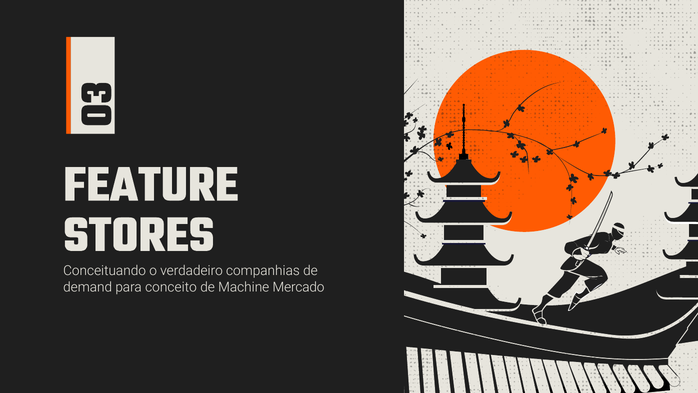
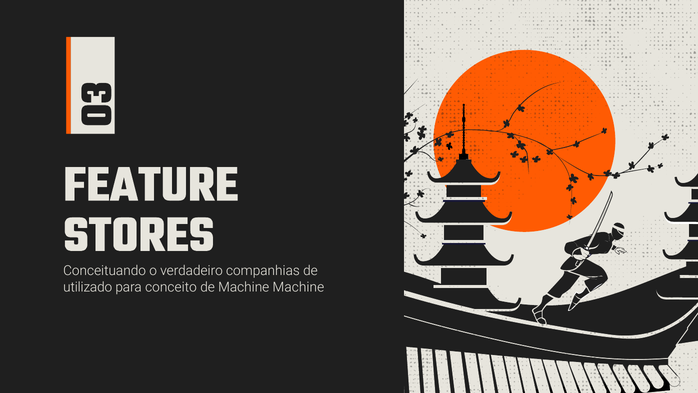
demand: demand -> utilizado (88, 287)
Machine Mercado: Mercado -> Machine (298, 287)
